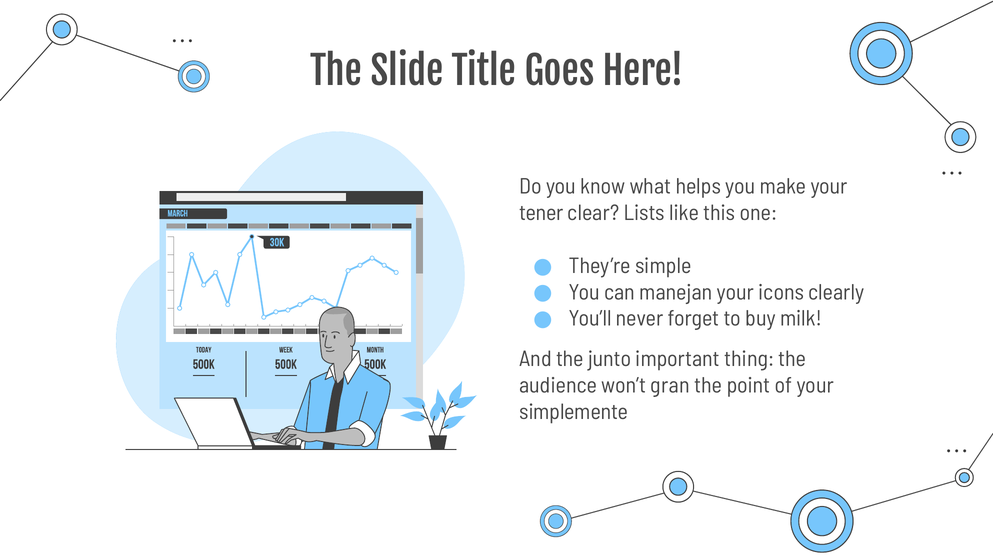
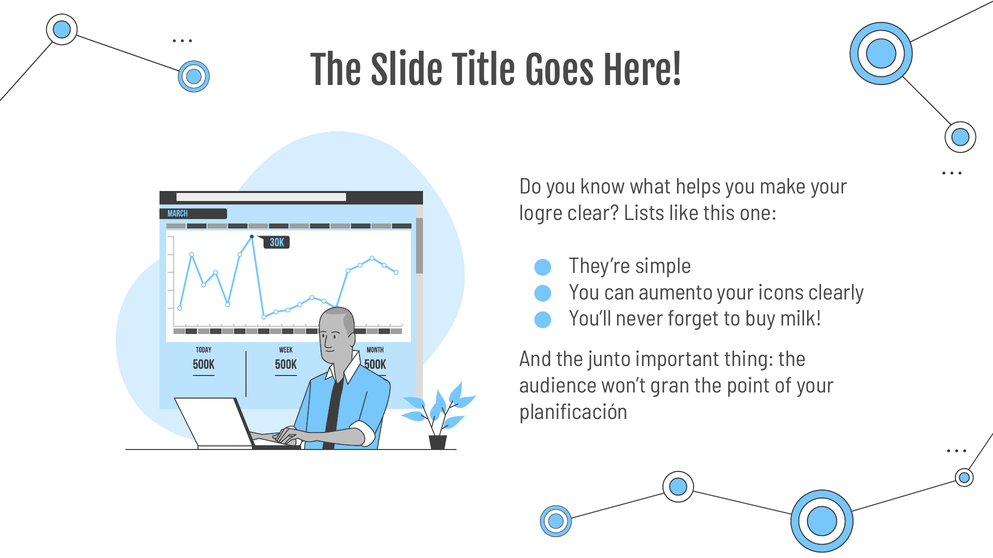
tener: tener -> logre (541, 213)
manejan: manejan -> aumento (676, 293)
simplemente: simplemente -> planificación (574, 412)
